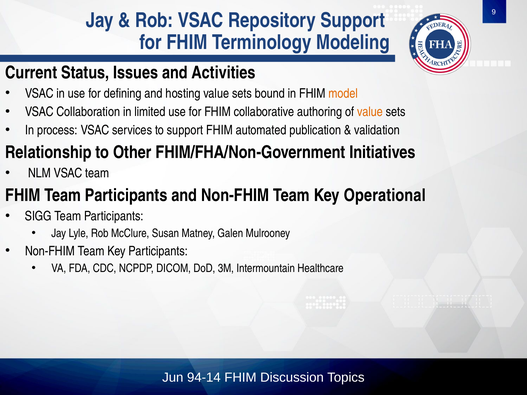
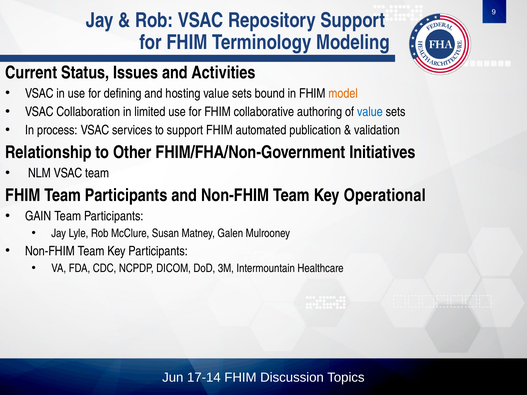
value colour: orange -> blue (370, 112)
SIGG: SIGG -> GAIN (38, 216)
94-14: 94-14 -> 17-14 (204, 378)
